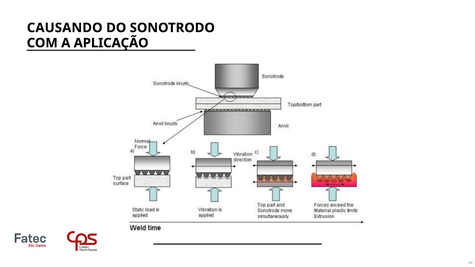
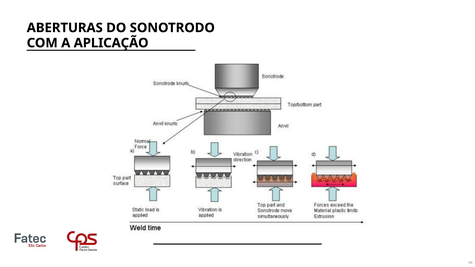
CAUSANDO: CAUSANDO -> ABERTURAS (65, 28)
